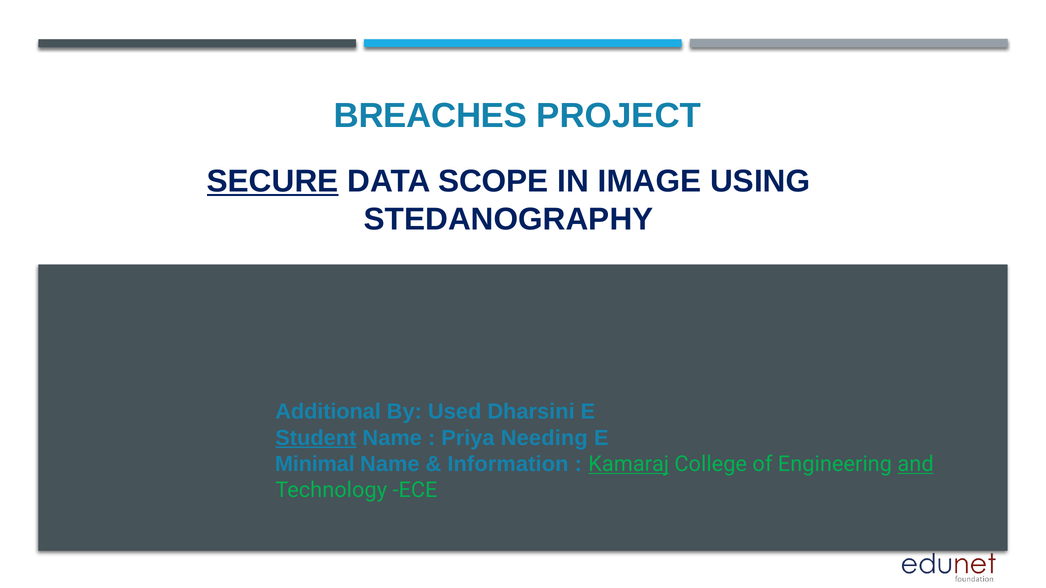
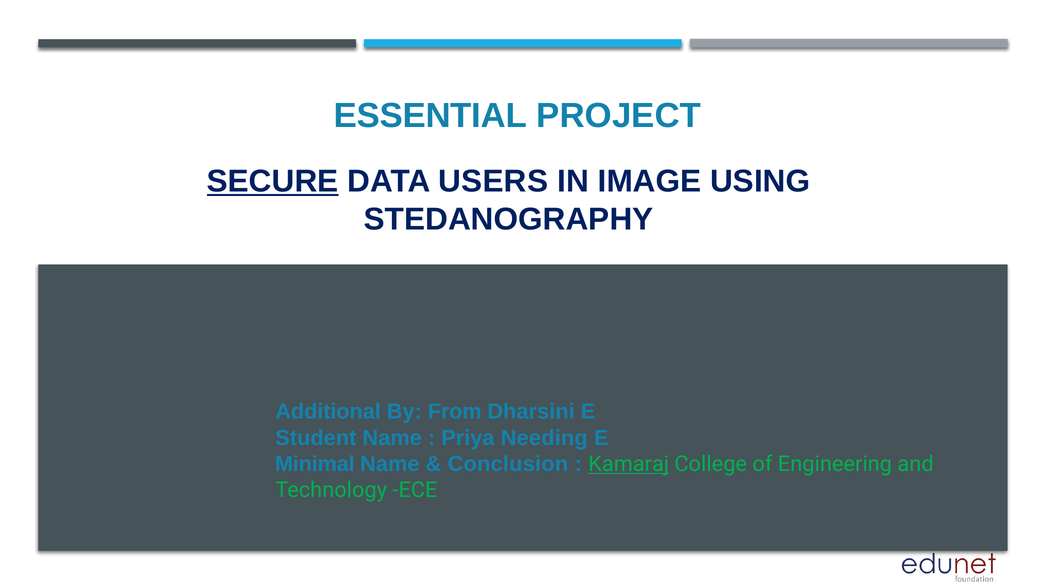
BREACHES: BREACHES -> ESSENTIAL (430, 116)
SCOPE: SCOPE -> USERS (493, 182)
Used: Used -> From (455, 412)
Student underline: present -> none (316, 438)
Information: Information -> Conclusion (508, 464)
and underline: present -> none (916, 464)
